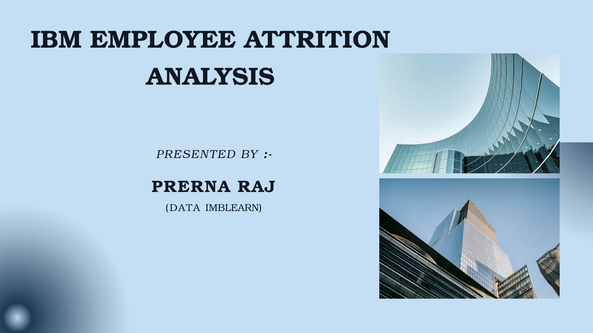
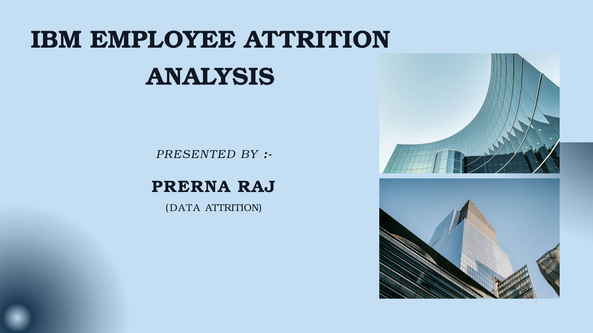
DATA IMBLEARN: IMBLEARN -> ATTRITION (234, 208)
